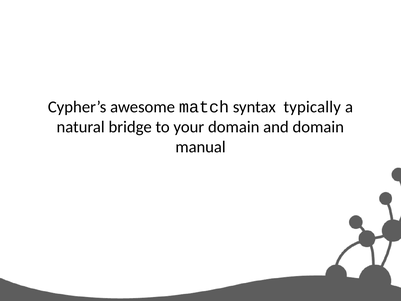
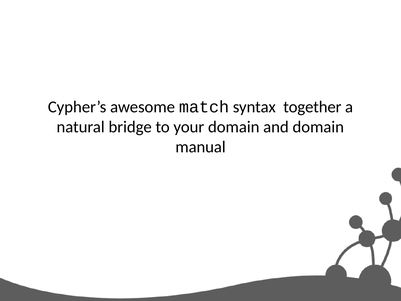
typically: typically -> together (312, 107)
